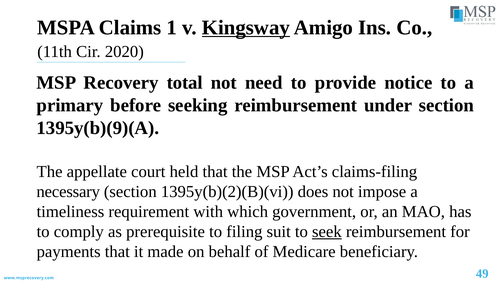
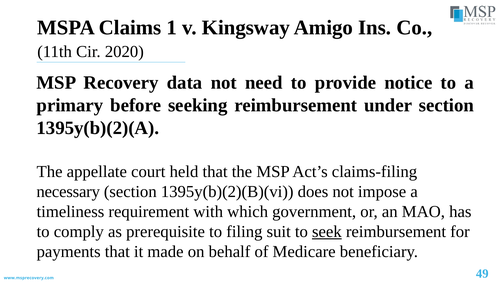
Kingsway underline: present -> none (246, 28)
total: total -> data (185, 83)
1395y(b)(9)(A: 1395y(b)(9)(A -> 1395y(b)(2)(A (98, 128)
